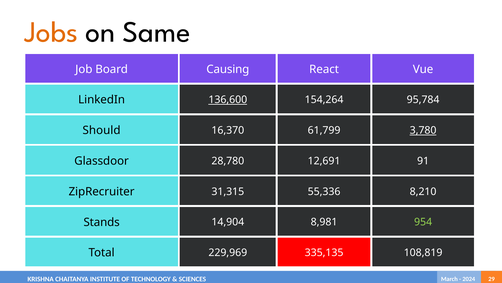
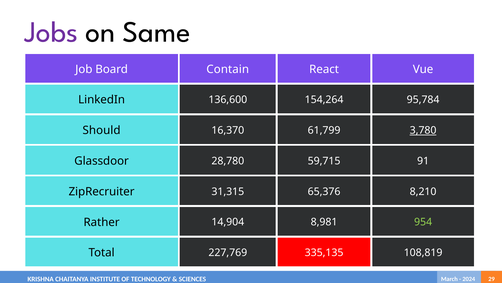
Jobs colour: orange -> purple (51, 32)
Causing: Causing -> Contain (228, 69)
136,600 underline: present -> none (228, 100)
12,691: 12,691 -> 59,715 (324, 161)
55,336: 55,336 -> 65,376 (324, 191)
Stands: Stands -> Rather (102, 222)
229,969: 229,969 -> 227,769 (228, 252)
